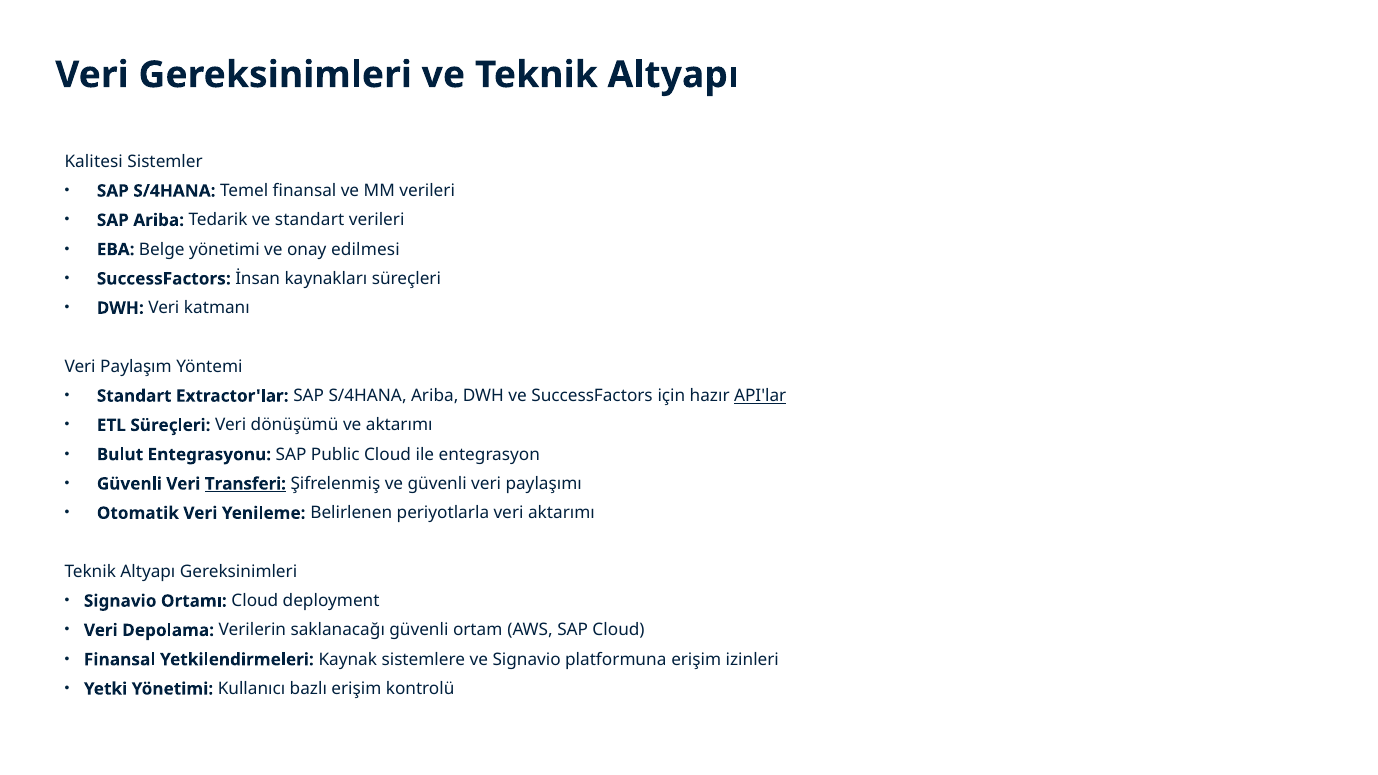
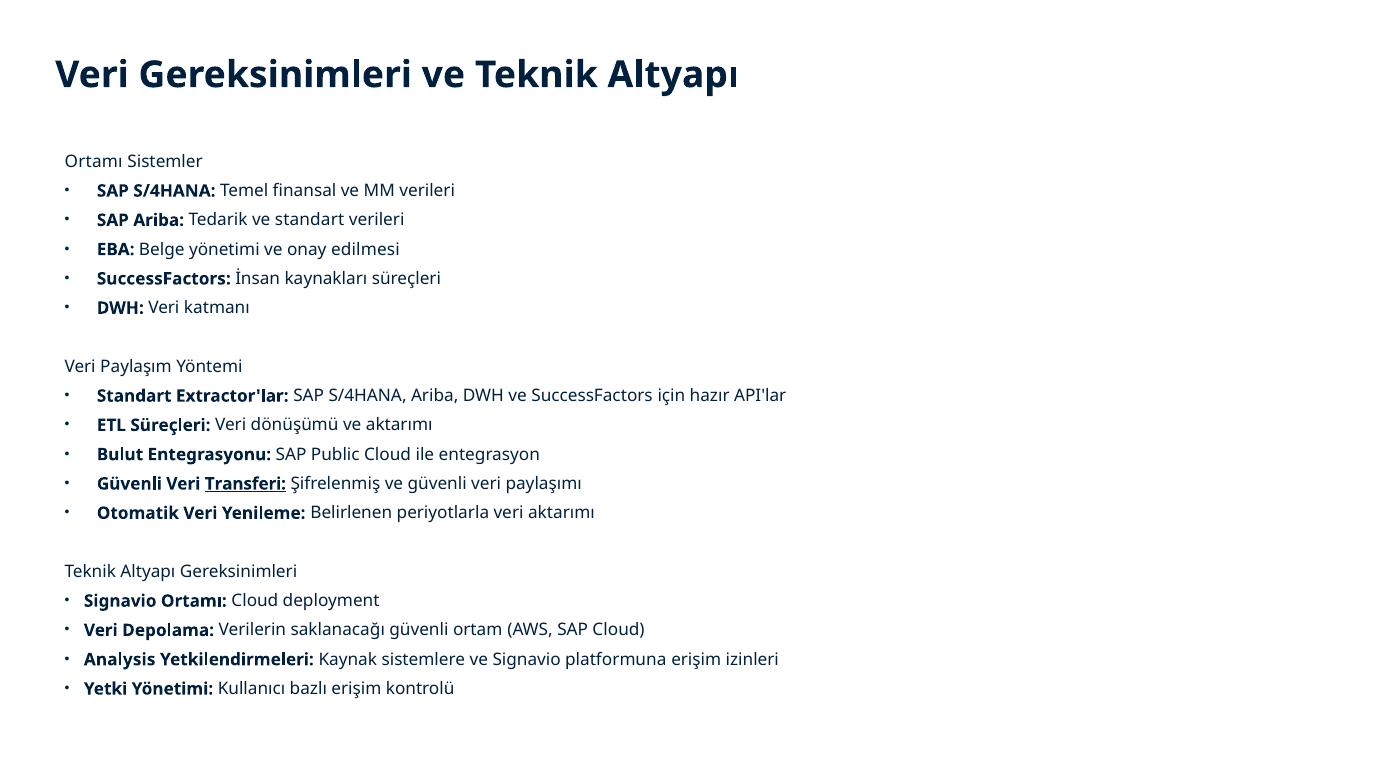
Kalitesi: Kalitesi -> Ortamı (94, 162)
API'lar underline: present -> none (760, 396)
Finansal: Finansal -> Analysis (120, 660)
